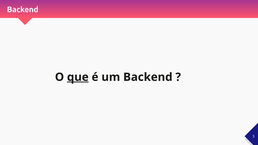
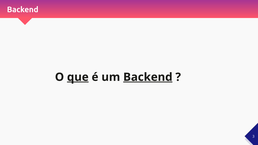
Backend underline: none -> present (148, 77)
